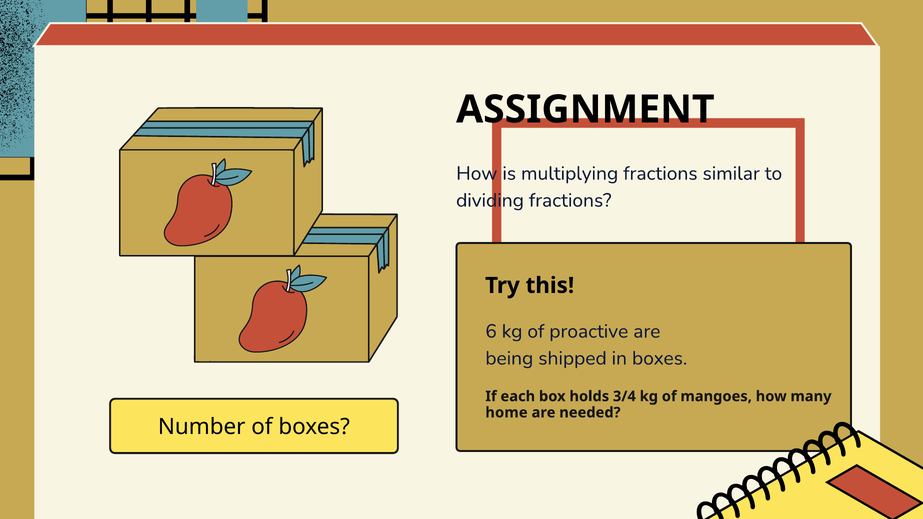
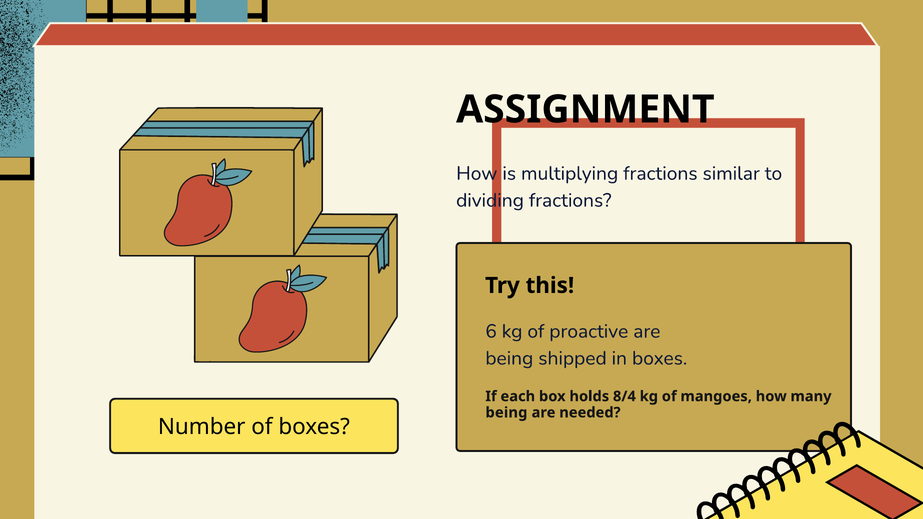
3/4: 3/4 -> 8/4 (624, 397)
home: home -> being (506, 413)
